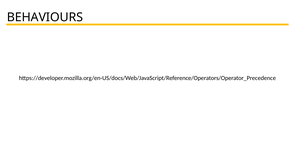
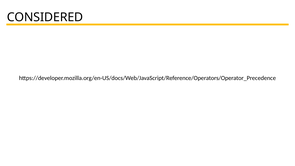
BEHAVIOURS: BEHAVIOURS -> CONSIDERED (45, 17)
